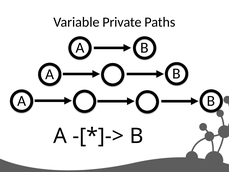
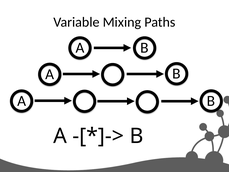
Private: Private -> Mixing (122, 22)
